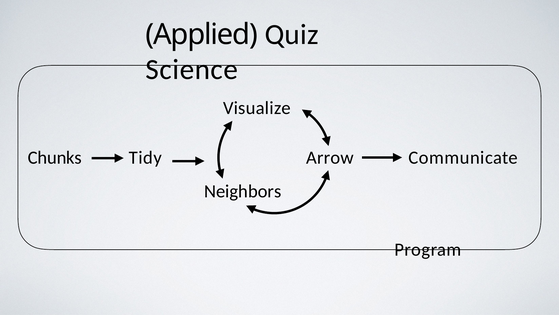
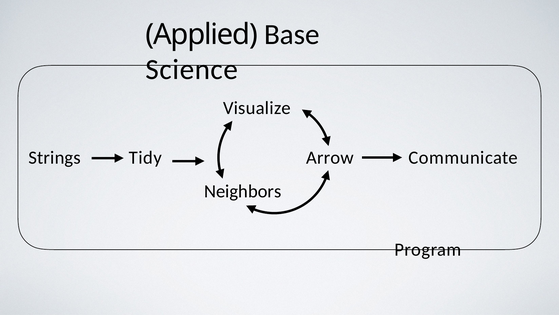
Quiz: Quiz -> Base (292, 34)
Chunks: Chunks -> Strings (55, 157)
